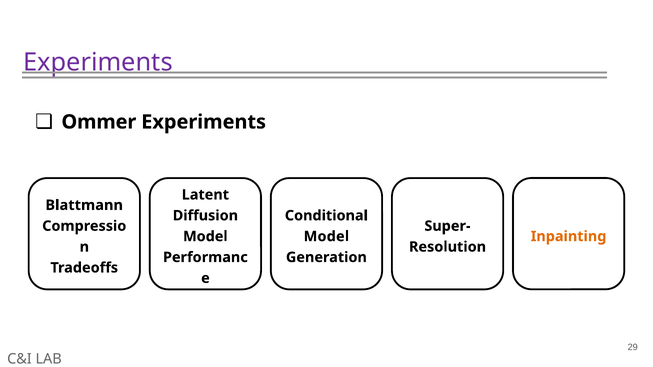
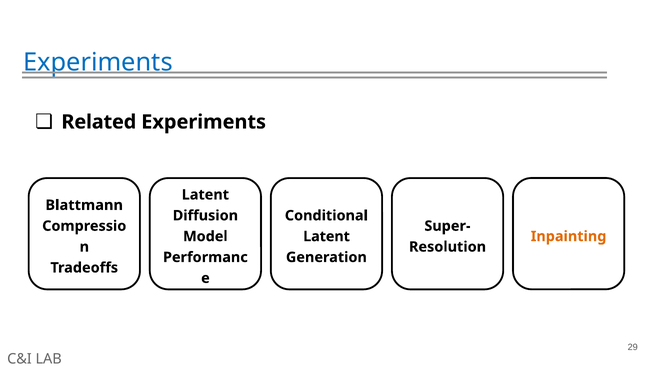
Experiments colour: purple -> blue (98, 62)
Ommer: Ommer -> Related (99, 122)
Model: Model -> Latent (327, 237)
